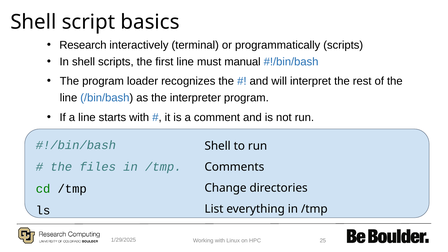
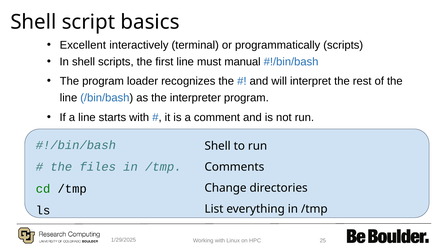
Research: Research -> Excellent (83, 45)
